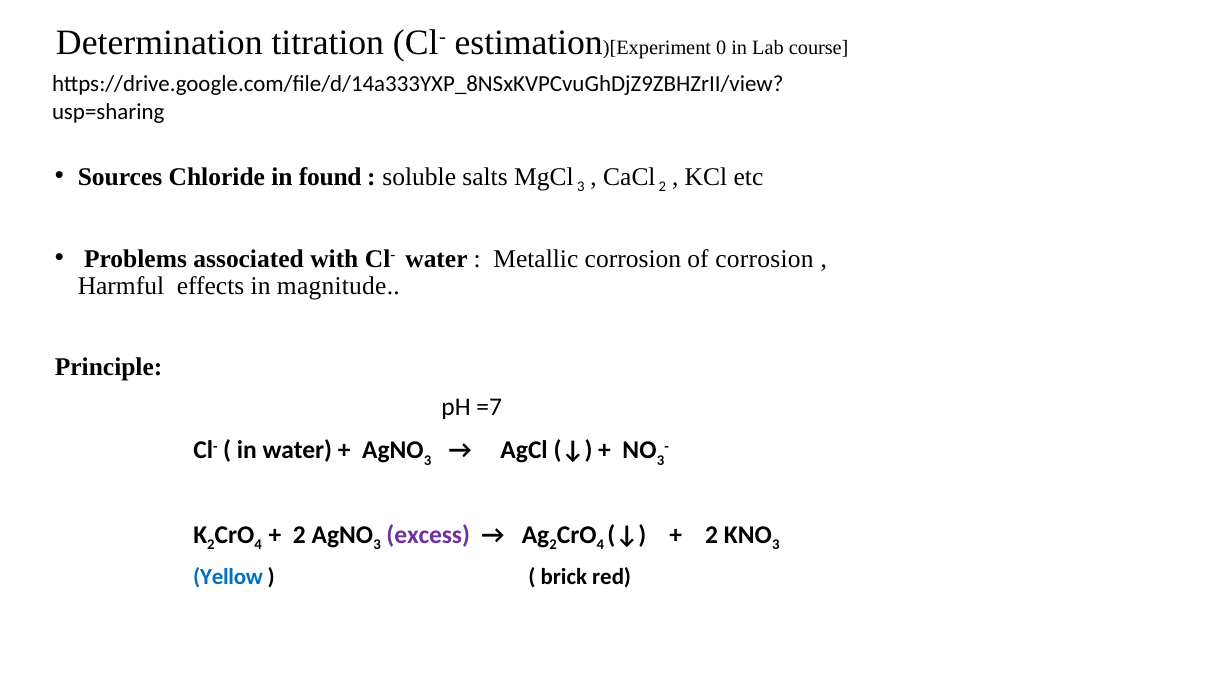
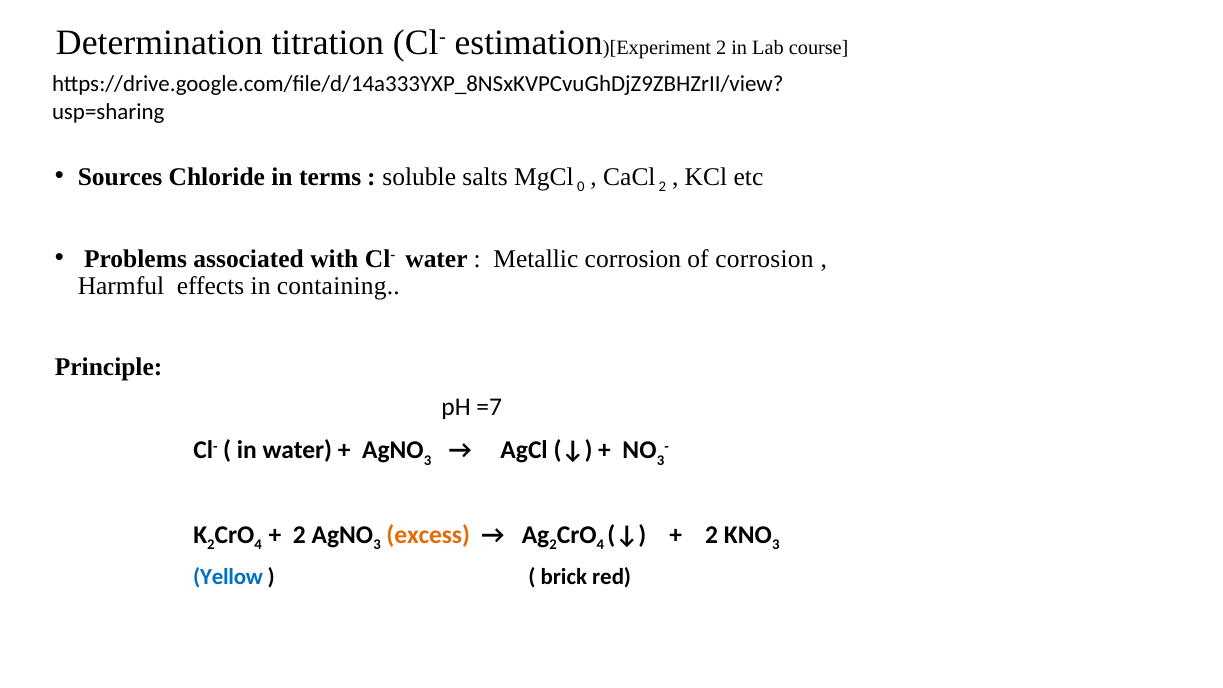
0: 0 -> 2 (721, 48)
found: found -> terms (330, 177)
MgCl 3: 3 -> 0 (581, 187)
magnitude: magnitude -> containing (338, 286)
excess colour: purple -> orange (428, 535)
